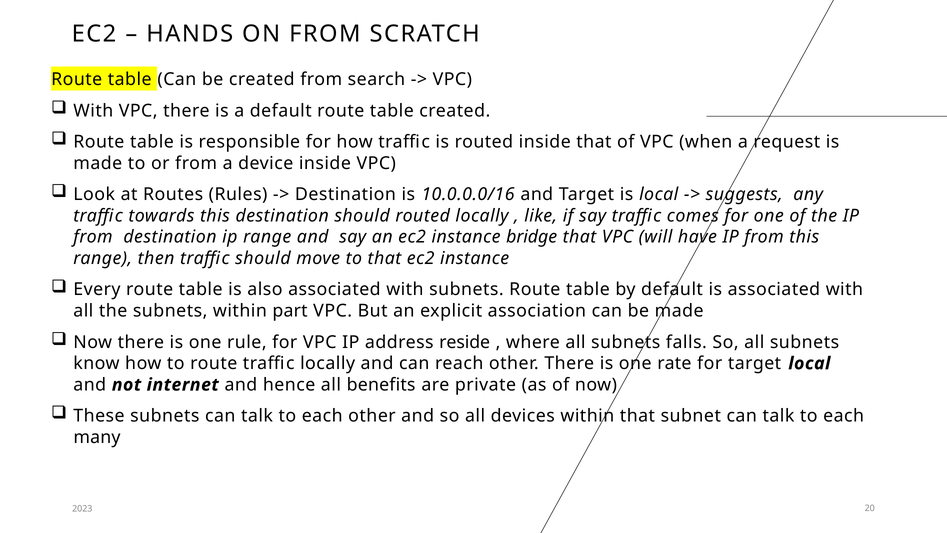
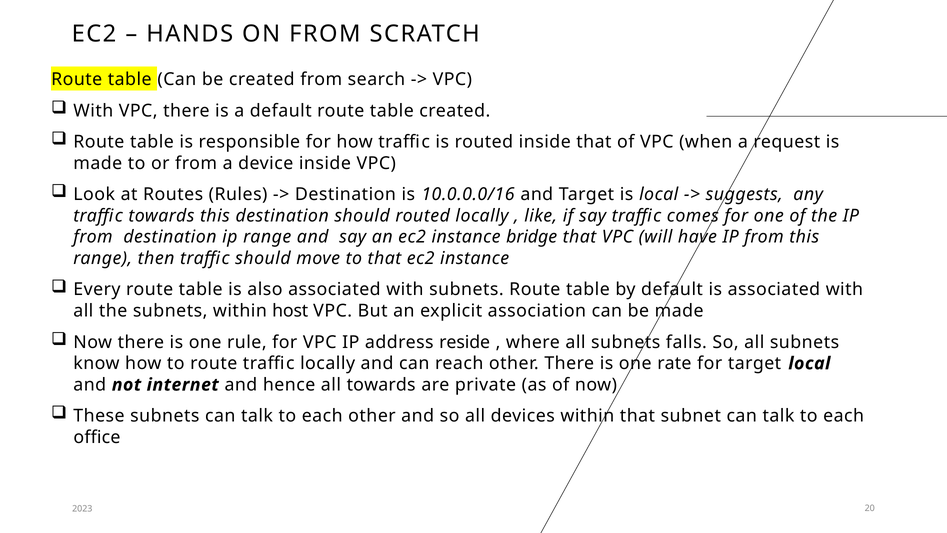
part: part -> host (290, 311)
all benefits: benefits -> towards (381, 385)
many: many -> office (97, 437)
